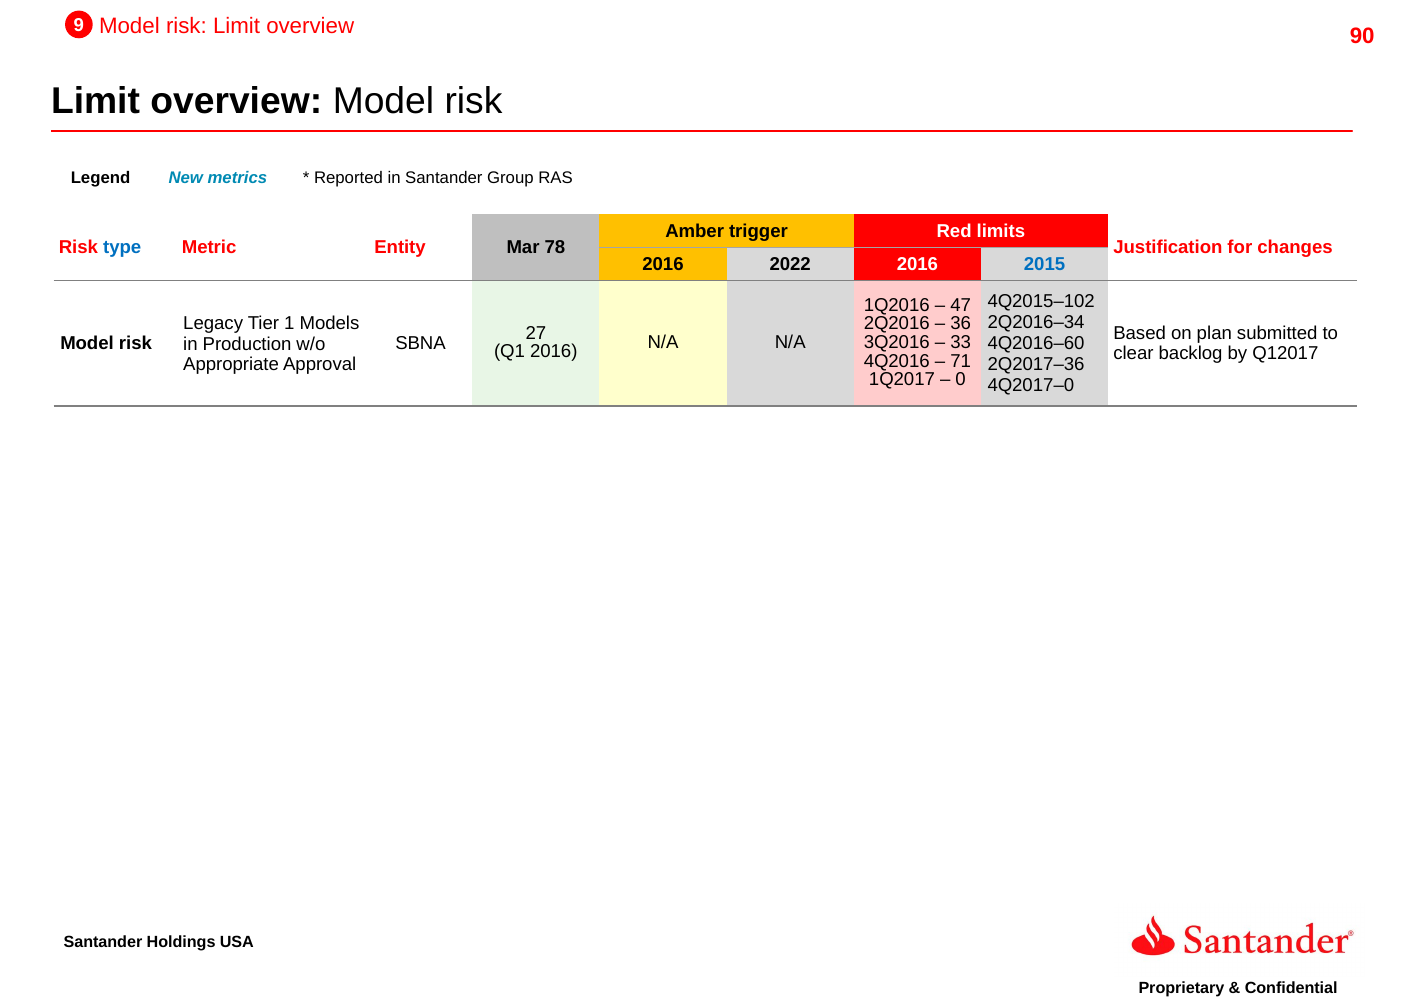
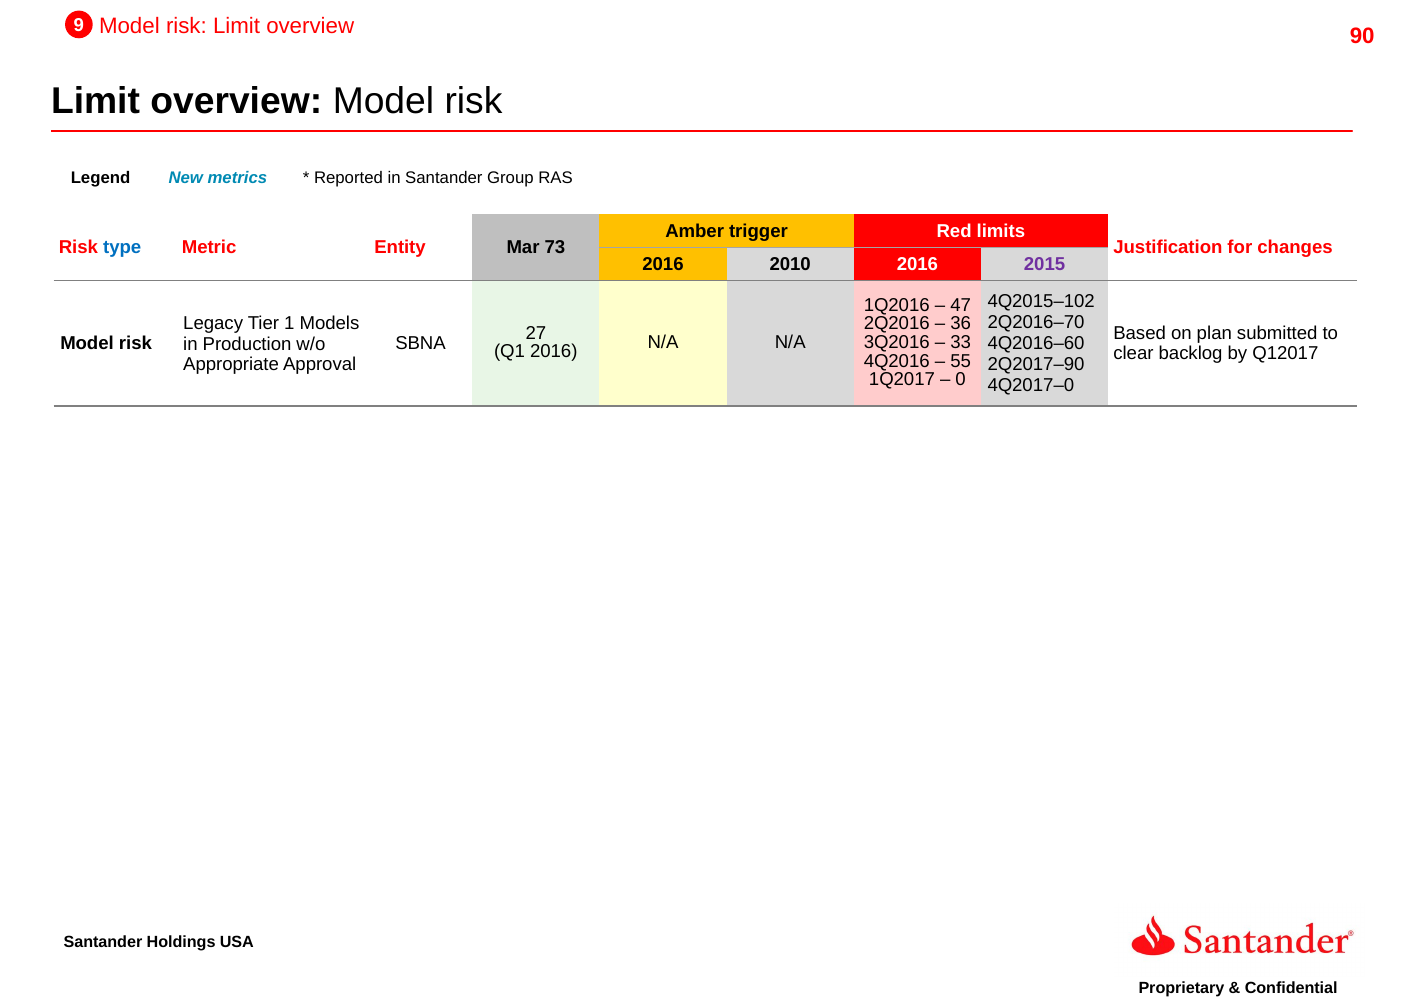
78: 78 -> 73 (555, 248)
2022: 2022 -> 2010 (790, 264)
2015 colour: blue -> purple (1045, 264)
2Q2016–34: 2Q2016–34 -> 2Q2016–70 (1036, 323)
71: 71 -> 55 (961, 361)
2Q2017–36: 2Q2017–36 -> 2Q2017–90 (1036, 364)
